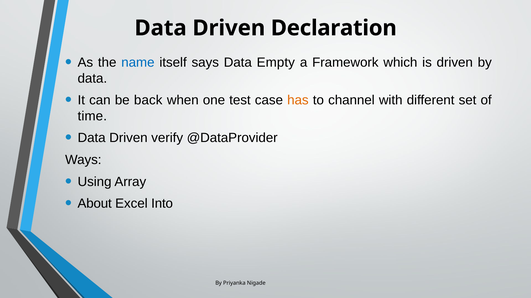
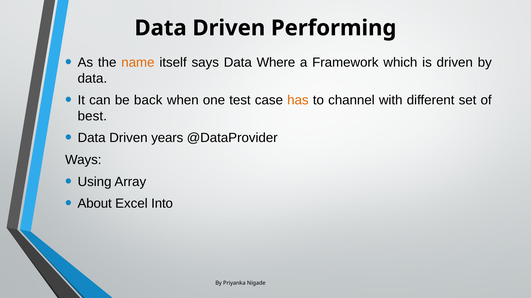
Declaration: Declaration -> Performing (334, 28)
name colour: blue -> orange (138, 63)
Empty: Empty -> Where (276, 63)
time: time -> best (92, 116)
verify: verify -> years (167, 138)
